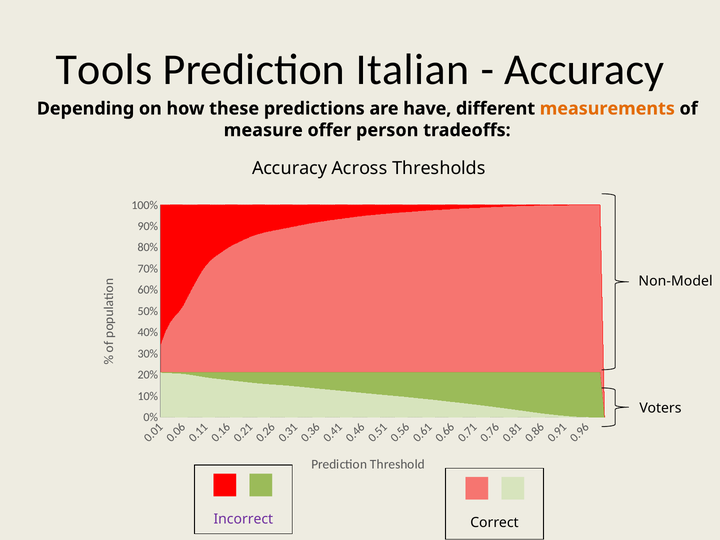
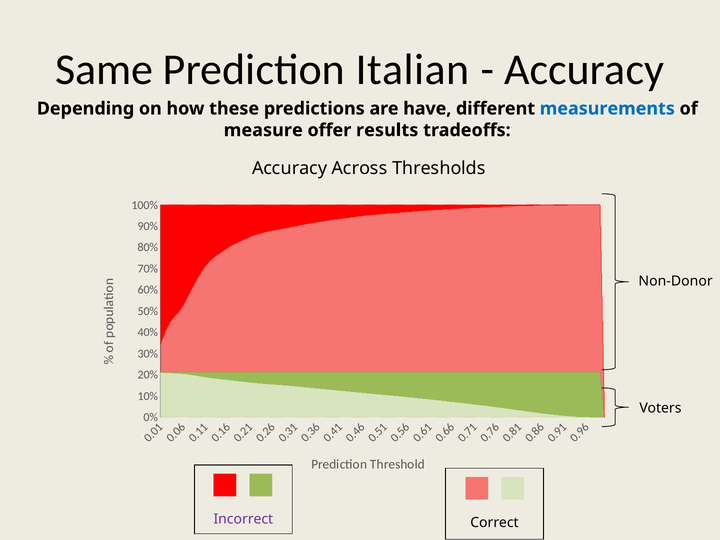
Tools: Tools -> Same (104, 70)
measurements colour: orange -> blue (607, 109)
person: person -> results (387, 130)
Non-Model: Non-Model -> Non-Donor (676, 281)
